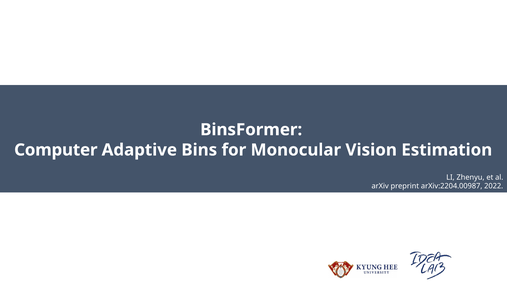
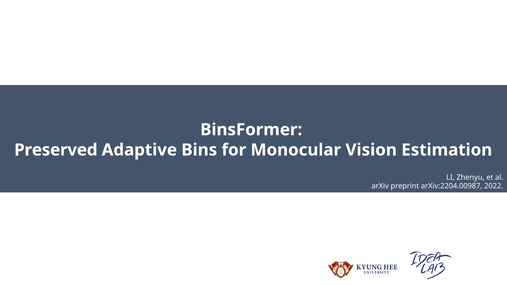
Computer: Computer -> Preserved (56, 150)
